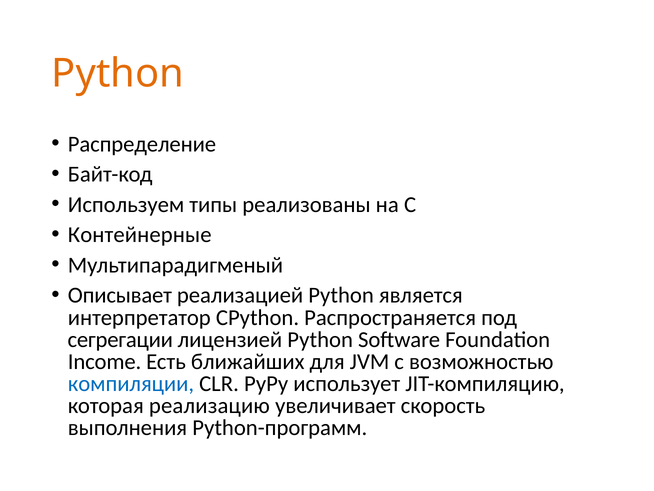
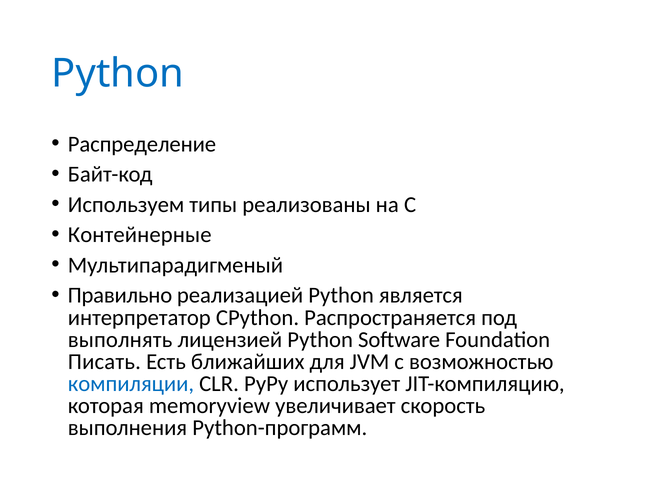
Python colour: orange -> blue (118, 73)
Описывает: Описывает -> Правильно (120, 295)
сегрегации: сегрегации -> выполнять (120, 339)
Income: Income -> Писать (104, 361)
реализацию: реализацию -> memoryview (209, 405)
